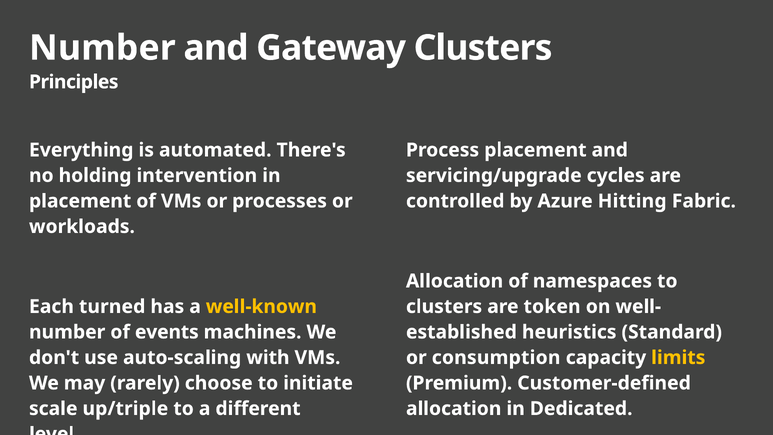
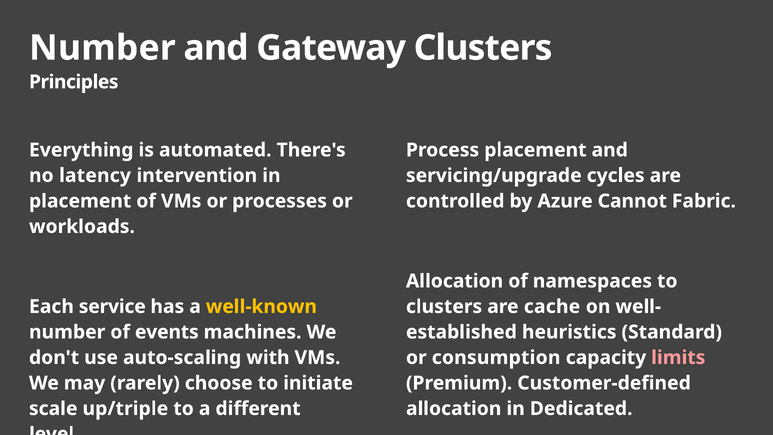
holding: holding -> latency (95, 175)
Hitting: Hitting -> Cannot (632, 201)
turned: turned -> service (112, 306)
token: token -> cache (552, 306)
limits colour: yellow -> pink (678, 357)
